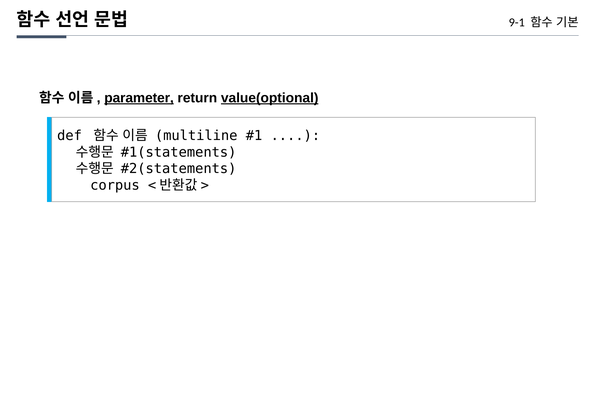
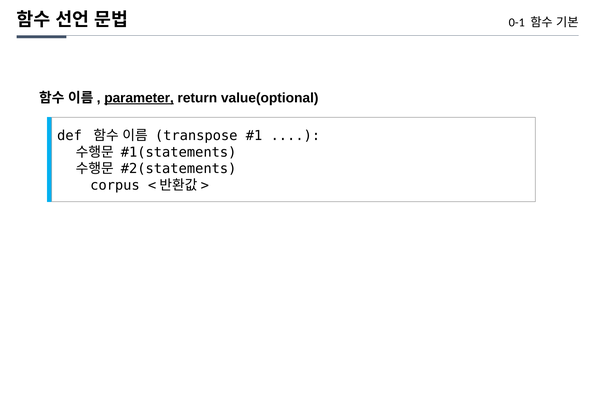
9-1: 9-1 -> 0-1 (517, 23)
value(optional underline: present -> none (270, 98)
multiline: multiline -> transpose (196, 136)
